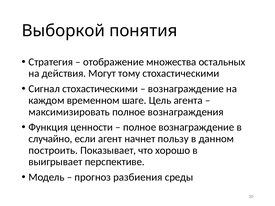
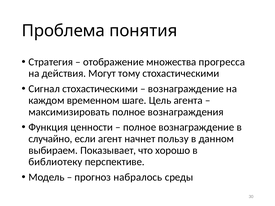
Выборкой: Выборкой -> Проблема (63, 31)
остальных: остальных -> прогресса (222, 62)
построить: построить -> выбираем (53, 151)
выигрывает: выигрывает -> библиотеку (55, 162)
разбиения: разбиения -> набралось (138, 177)
